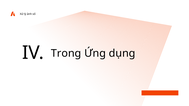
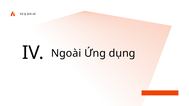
Trong: Trong -> Ngoài (66, 54)
